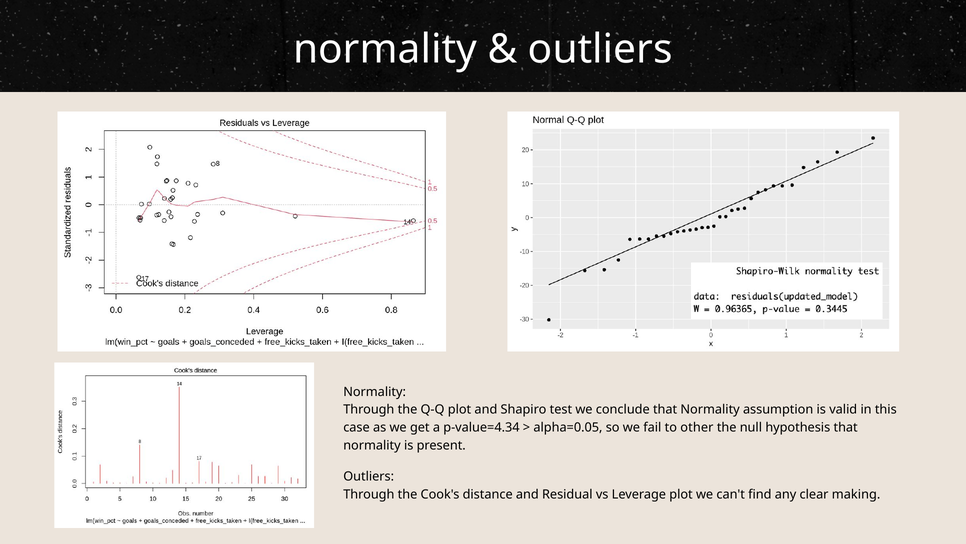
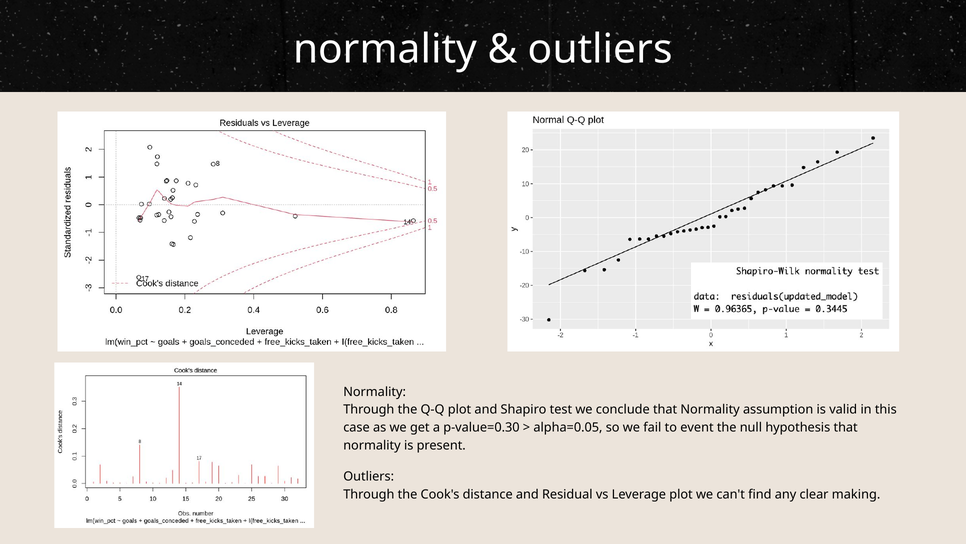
p-value=4.34: p-value=4.34 -> p-value=0.30 (481, 427)
other: other -> event (697, 427)
